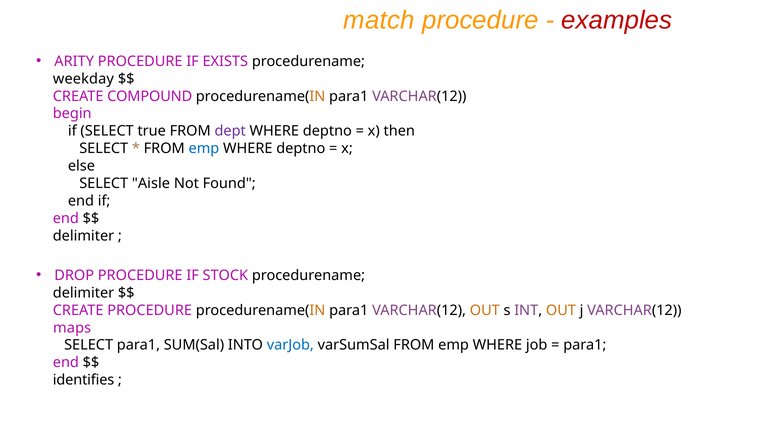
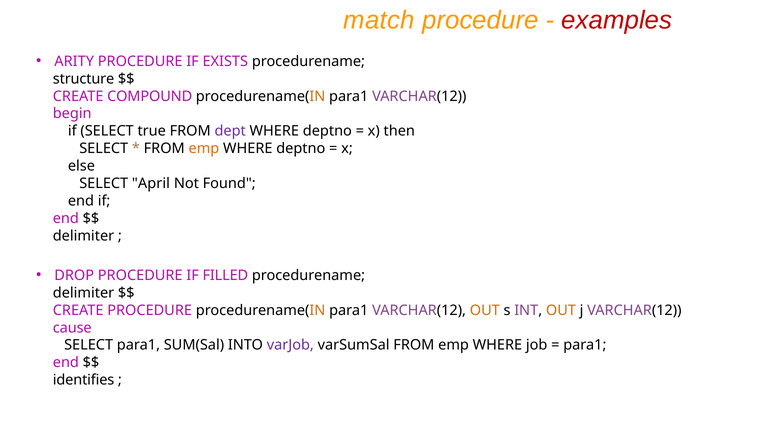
weekday: weekday -> structure (84, 79)
emp colour: blue -> orange (204, 149)
Aisle: Aisle -> April (151, 183)
STOCK: STOCK -> FILLED (225, 275)
maps: maps -> cause (72, 328)
varJob colour: blue -> purple (290, 345)
